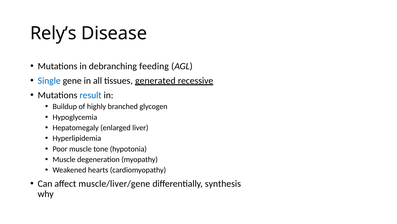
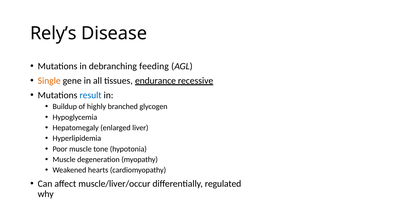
Single colour: blue -> orange (49, 80)
generated: generated -> endurance (155, 80)
muscle/liver/gene: muscle/liver/gene -> muscle/liver/occur (114, 183)
synthesis: synthesis -> regulated (223, 183)
